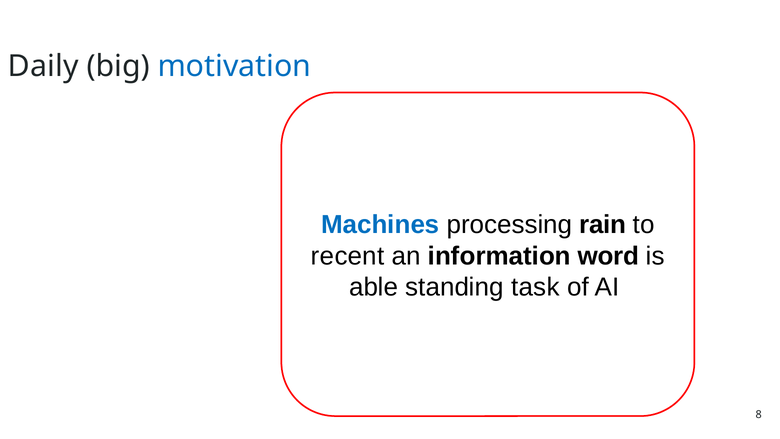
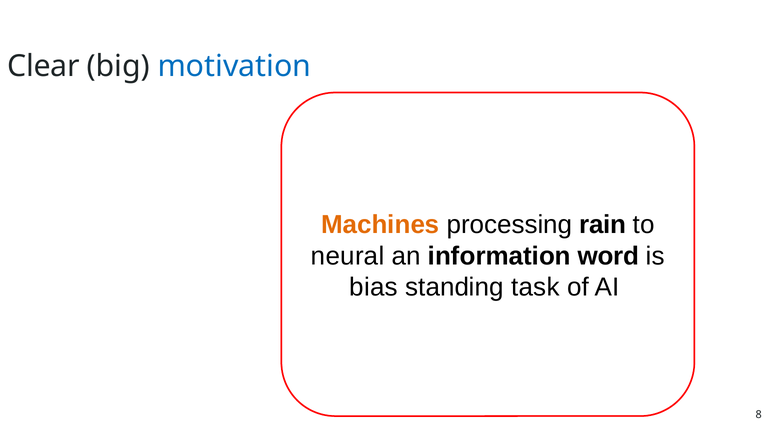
Daily: Daily -> Clear (43, 66)
Machines colour: blue -> orange (380, 225)
recent: recent -> neural (348, 256)
able: able -> bias (374, 287)
